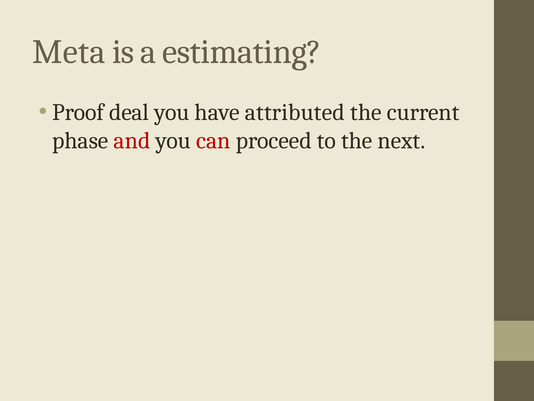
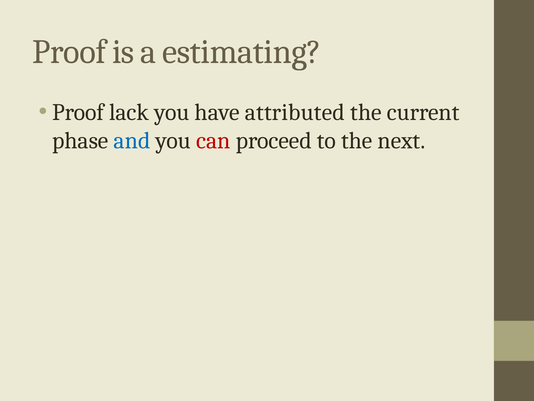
Meta: Meta -> Proof (69, 52)
deal: deal -> lack (129, 112)
and colour: red -> blue (132, 141)
